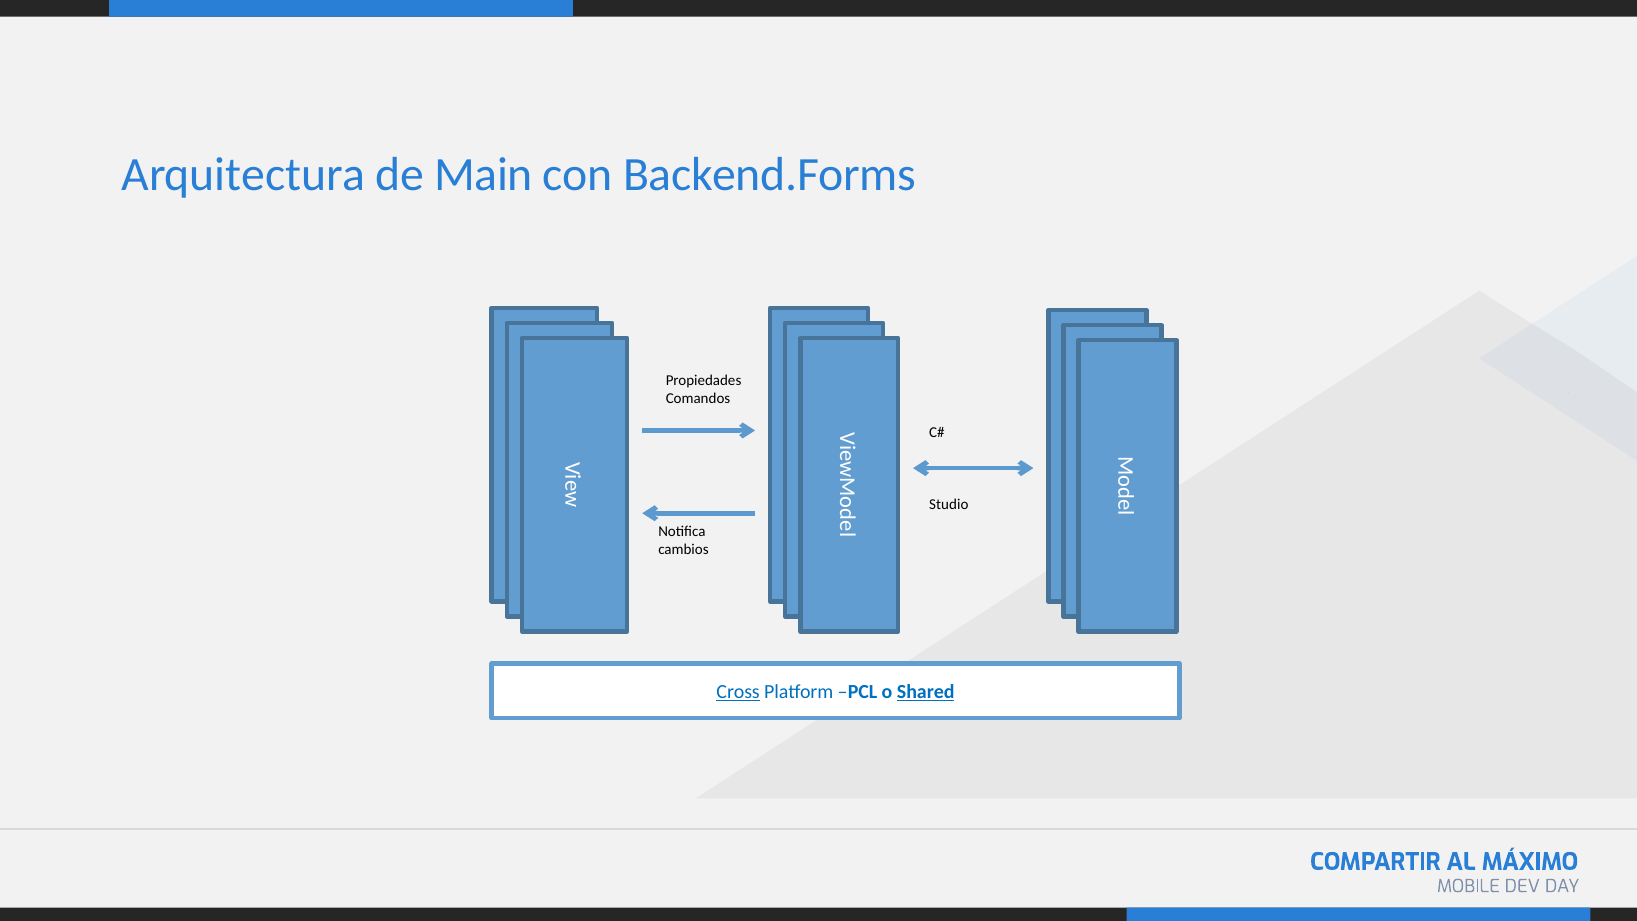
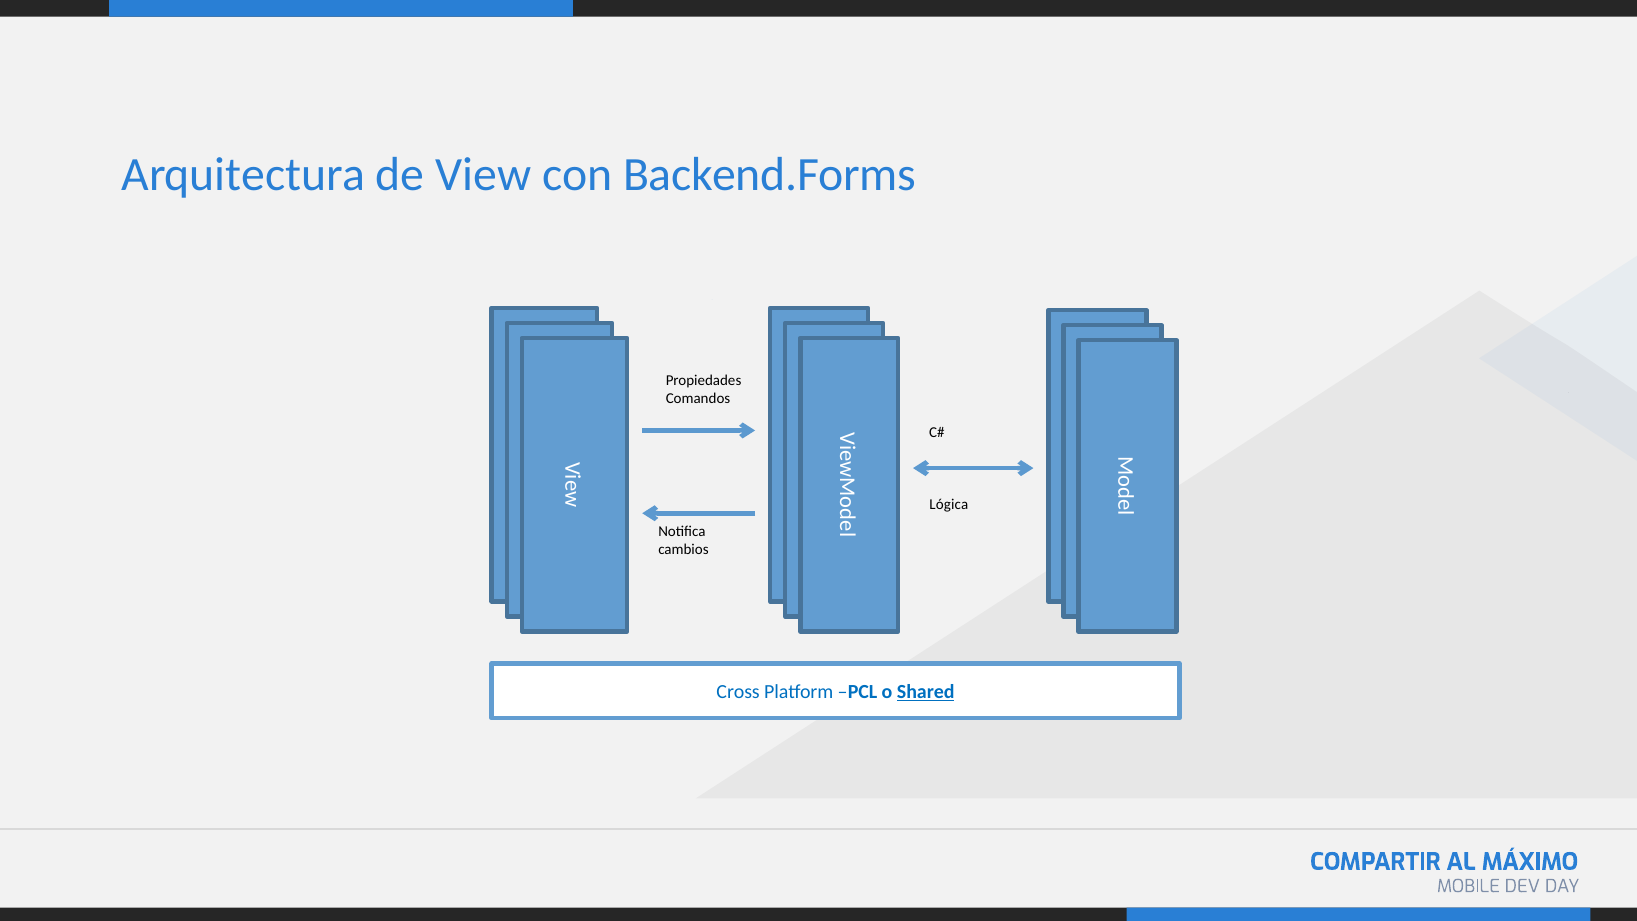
Main: Main -> View (483, 175)
Studio: Studio -> Lógica (949, 505)
Cross underline: present -> none (738, 692)
